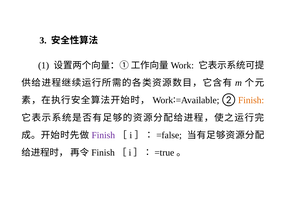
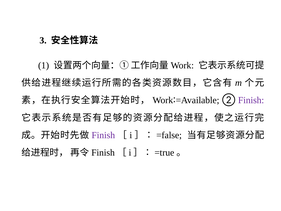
Finish colour: orange -> purple (251, 100)
